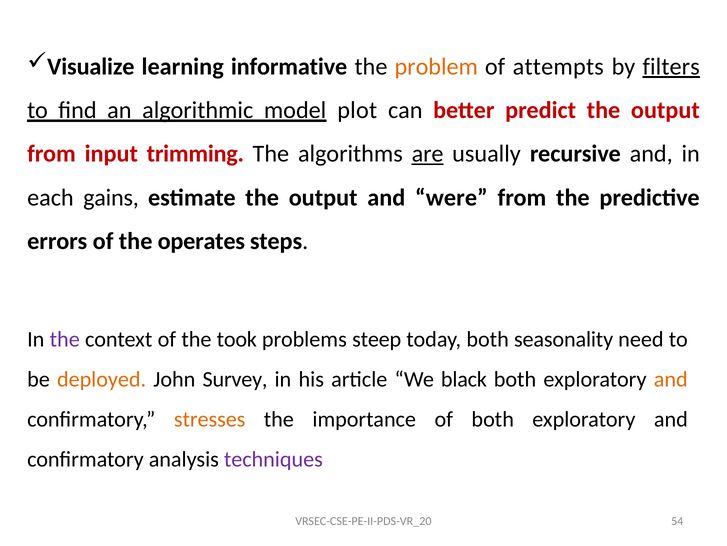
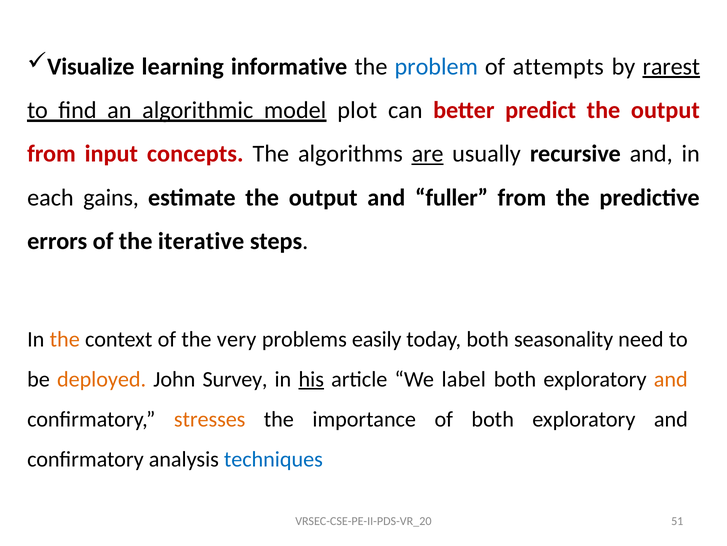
problem colour: orange -> blue (436, 67)
filters: filters -> rarest (671, 67)
trimming: trimming -> concepts (195, 154)
were: were -> fuller (452, 197)
operates: operates -> iterative (201, 241)
the colour: purple -> orange (65, 339)
took: took -> very (237, 339)
steep: steep -> easily (377, 339)
his underline: none -> present (311, 379)
black: black -> label (464, 379)
techniques colour: purple -> blue (273, 459)
54: 54 -> 51 (677, 521)
